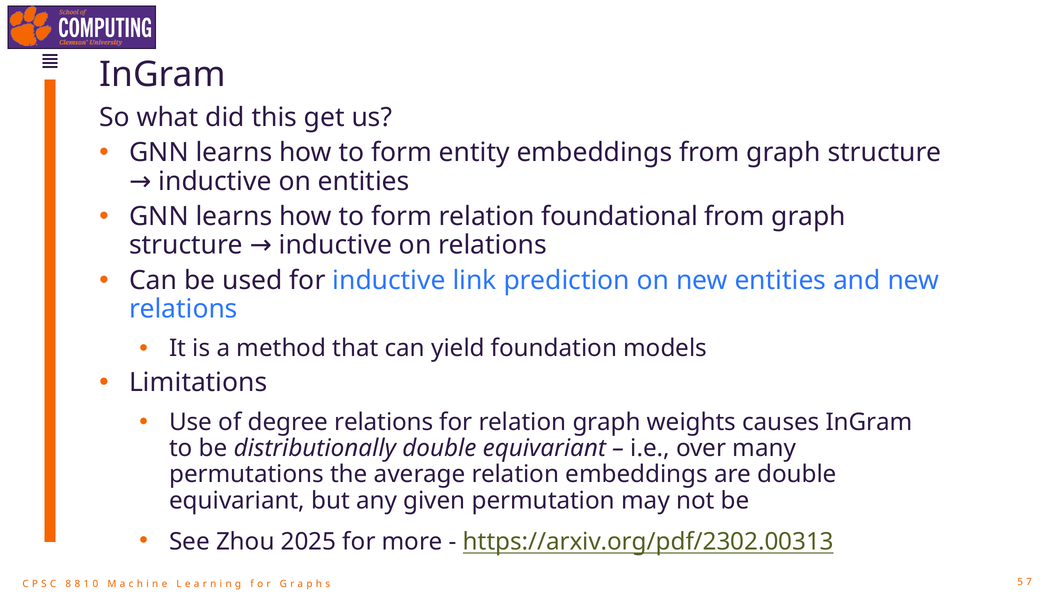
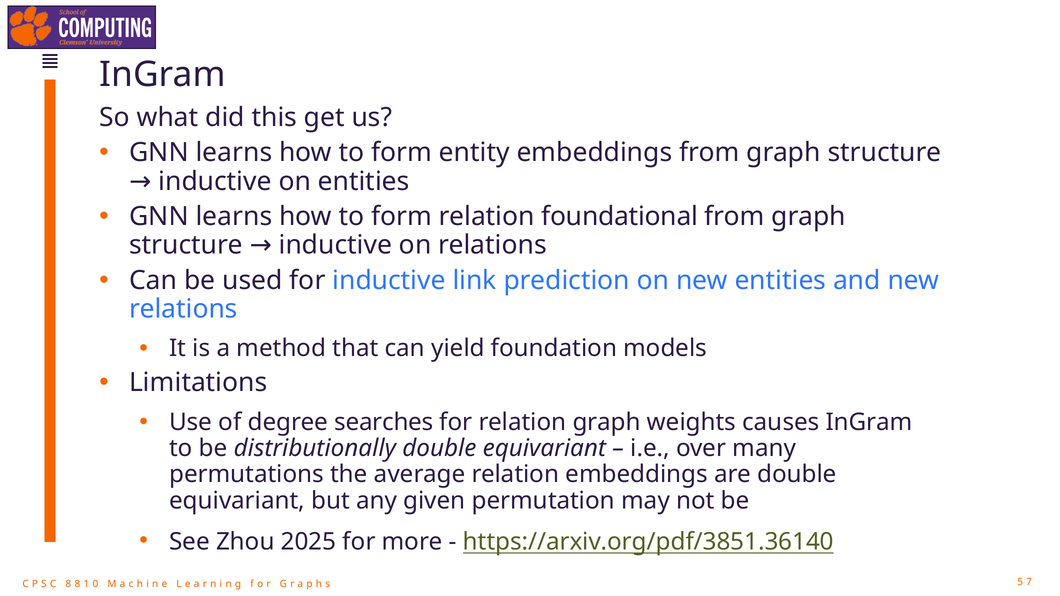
degree relations: relations -> searches (384, 422)
https://arxiv.org/pdf/2302.00313: https://arxiv.org/pdf/2302.00313 -> https://arxiv.org/pdf/3851.36140 (648, 542)
